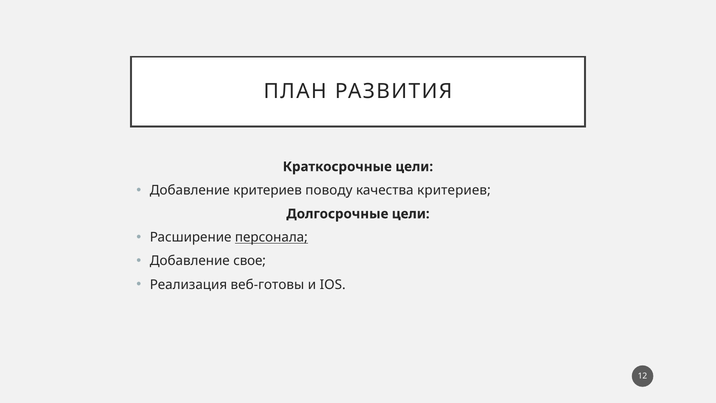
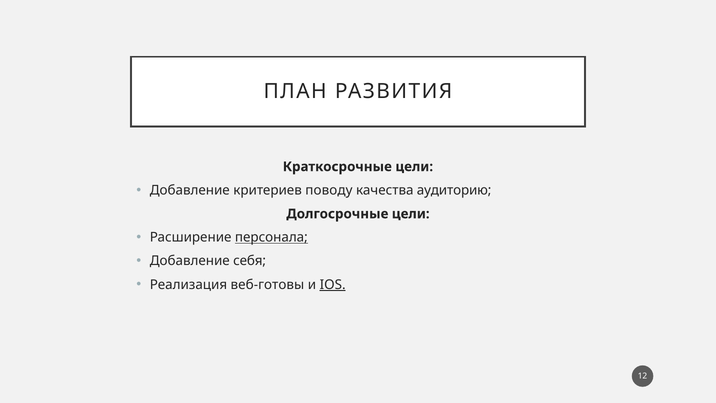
качества критериев: критериев -> аудиторию (454, 190)
свое: свое -> себя (250, 261)
IOS underline: none -> present (333, 284)
